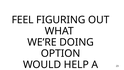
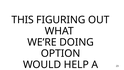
FEEL: FEEL -> THIS (23, 20)
